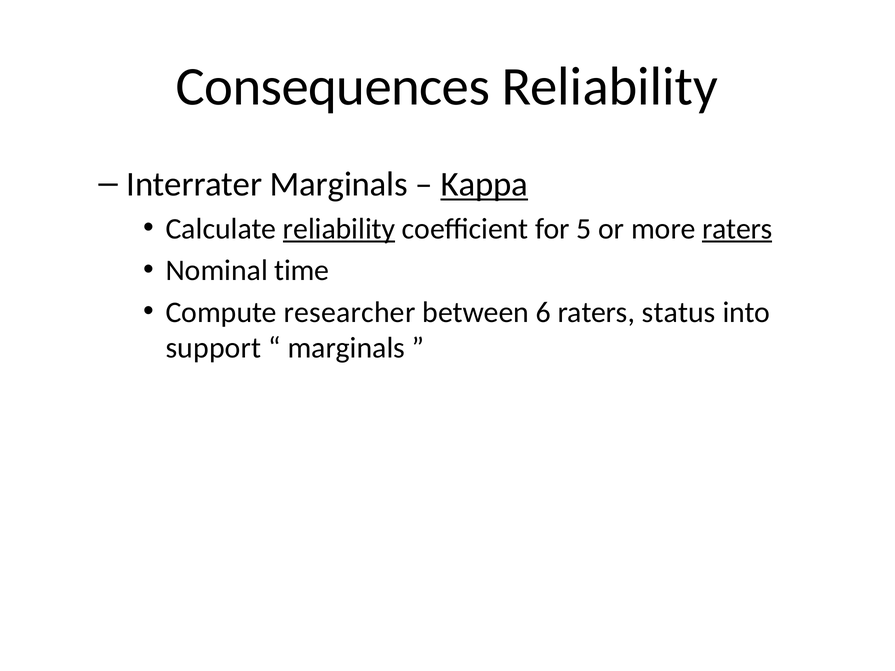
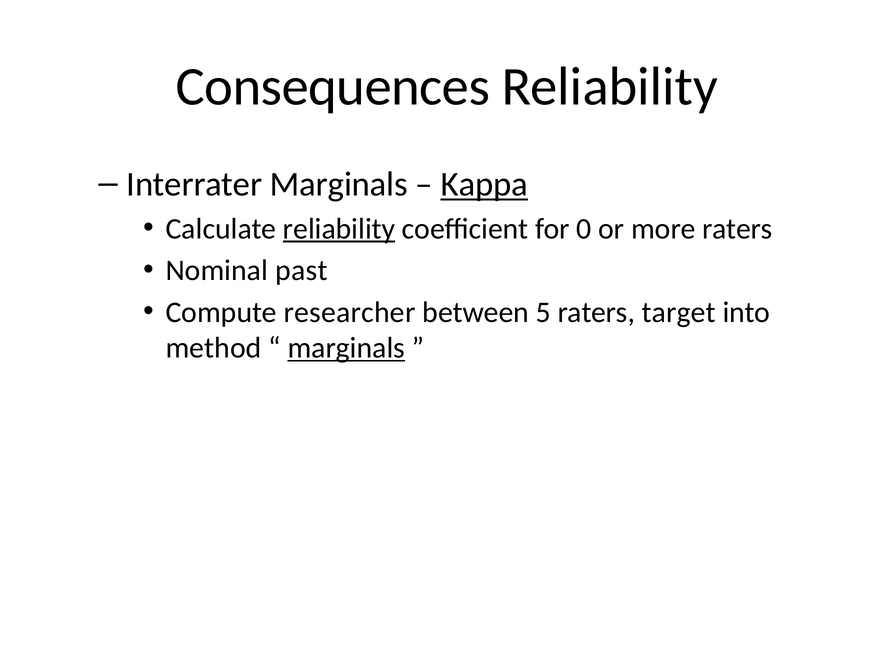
5: 5 -> 0 (584, 229)
raters underline: present -> none (737, 229)
time: time -> past (301, 271)
6: 6 -> 5 (543, 312)
status: status -> target (679, 312)
support: support -> method (214, 348)
marginals underline: none -> present (346, 348)
